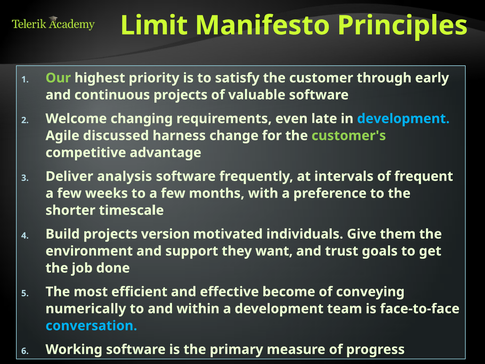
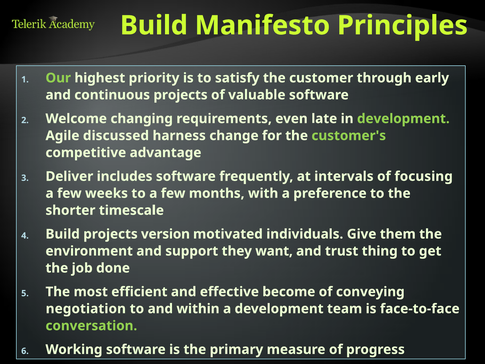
Limit: Limit -> Build (154, 25)
development colour: light blue -> light green (403, 119)
analysis: analysis -> includes (125, 176)
frequent: frequent -> focusing (424, 176)
goals: goals -> thing (380, 251)
numerically: numerically -> negotiation (86, 309)
conversation colour: light blue -> light green (91, 326)
